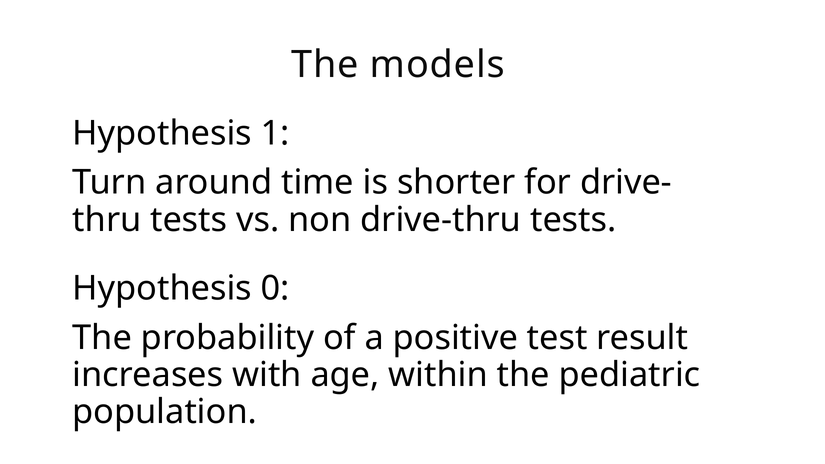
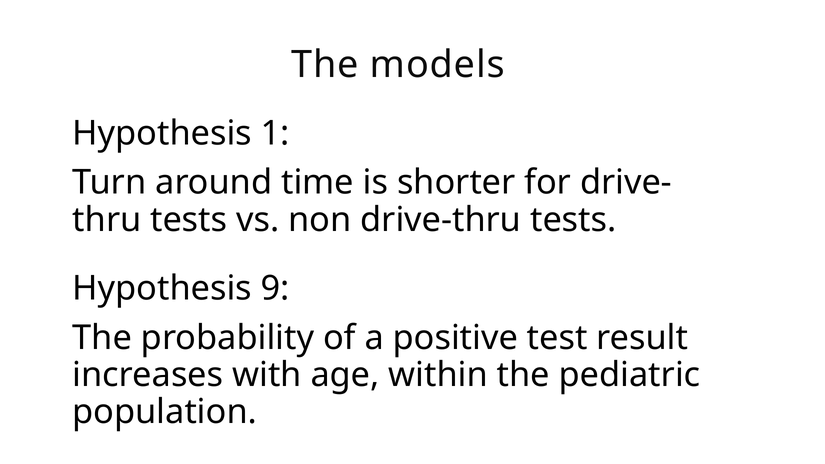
0: 0 -> 9 (275, 289)
